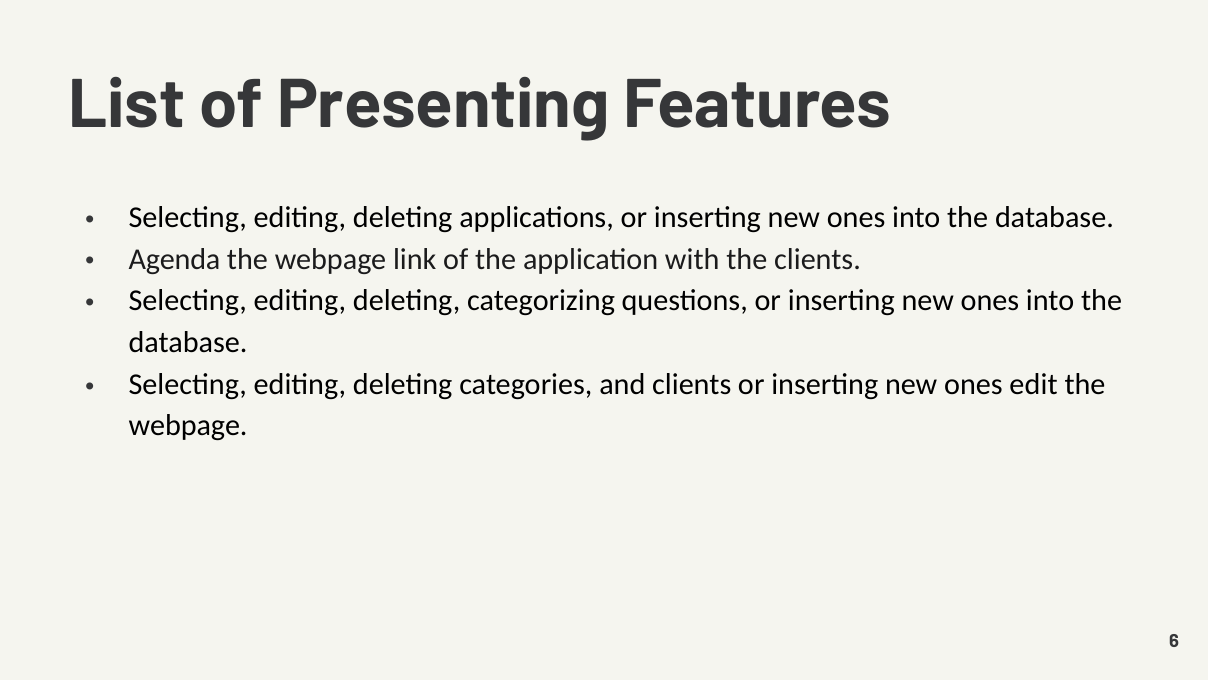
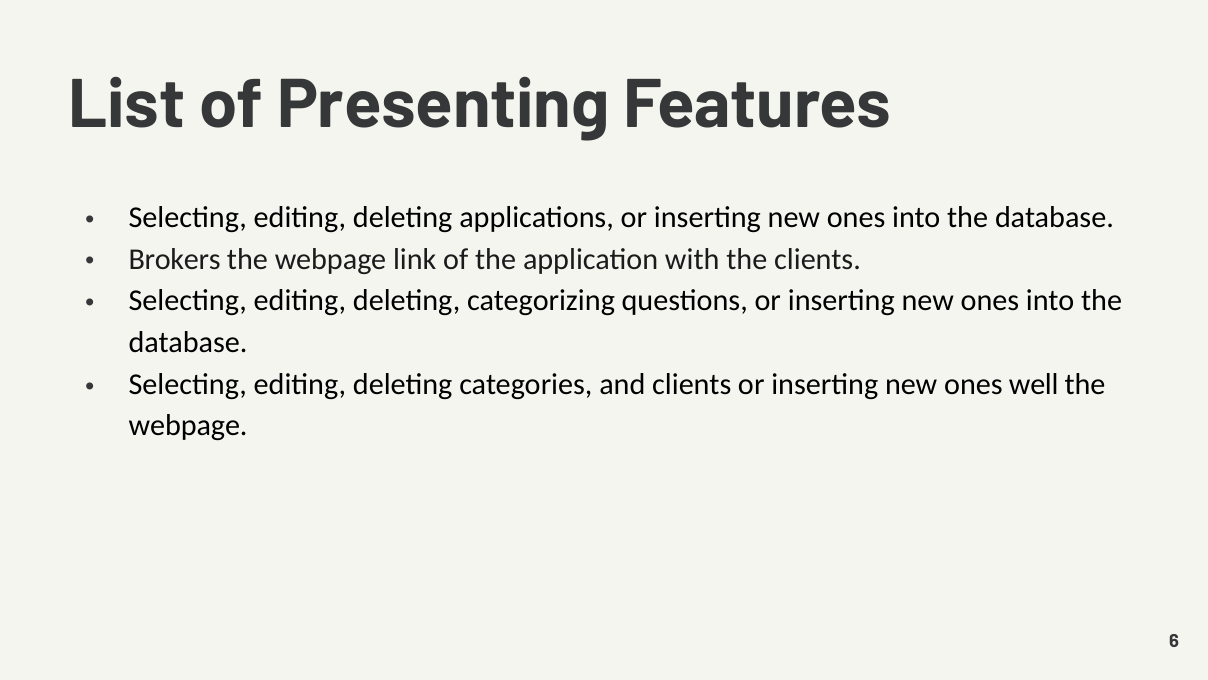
Agenda: Agenda -> Brokers (175, 259)
edit: edit -> well (1034, 384)
